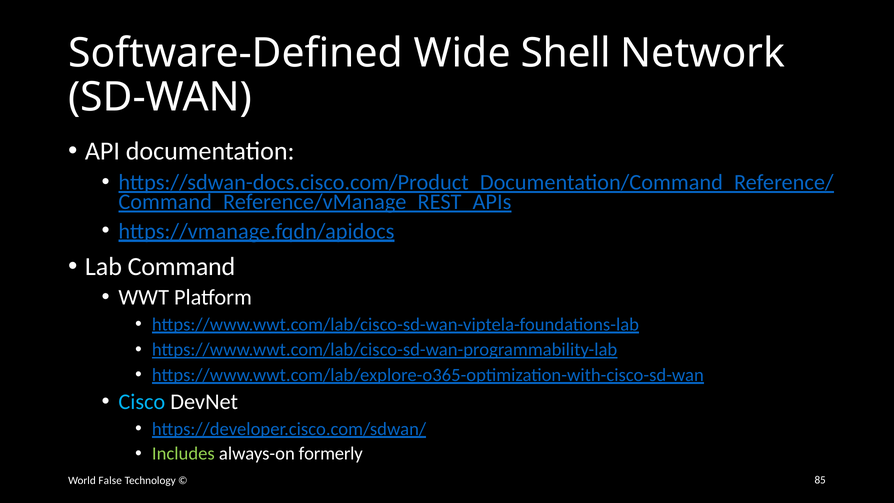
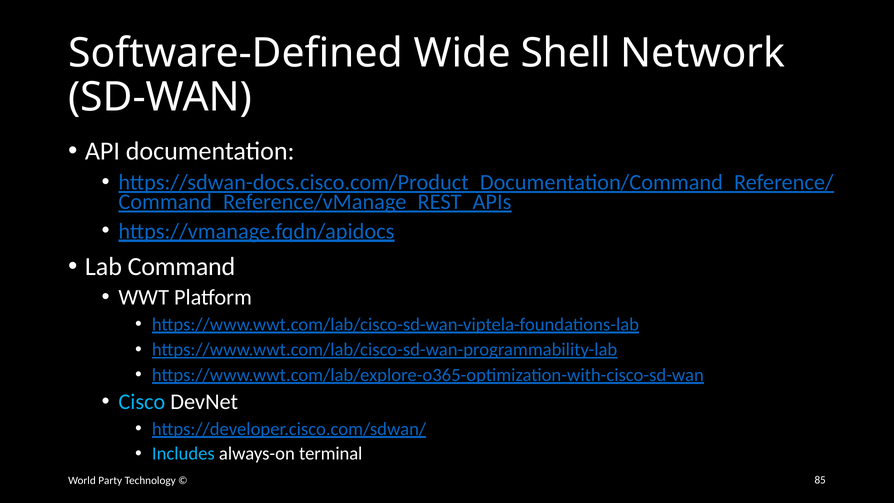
Includes colour: light green -> light blue (183, 454)
formerly: formerly -> terminal (331, 454)
False: False -> Party (110, 480)
